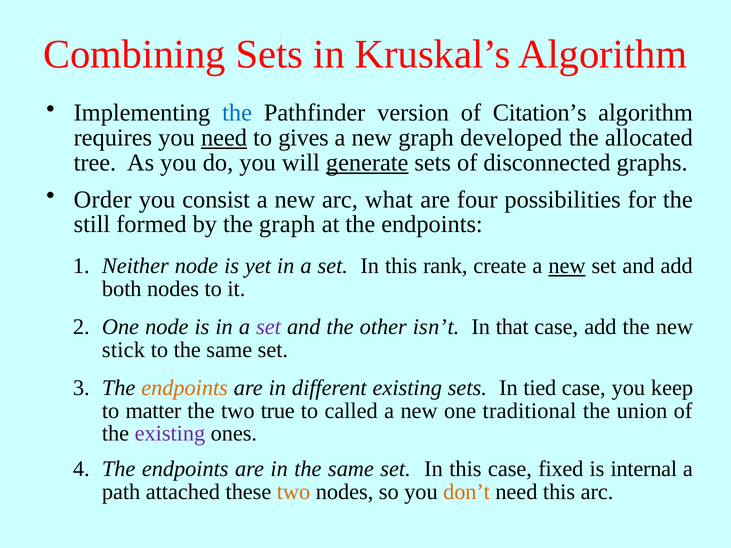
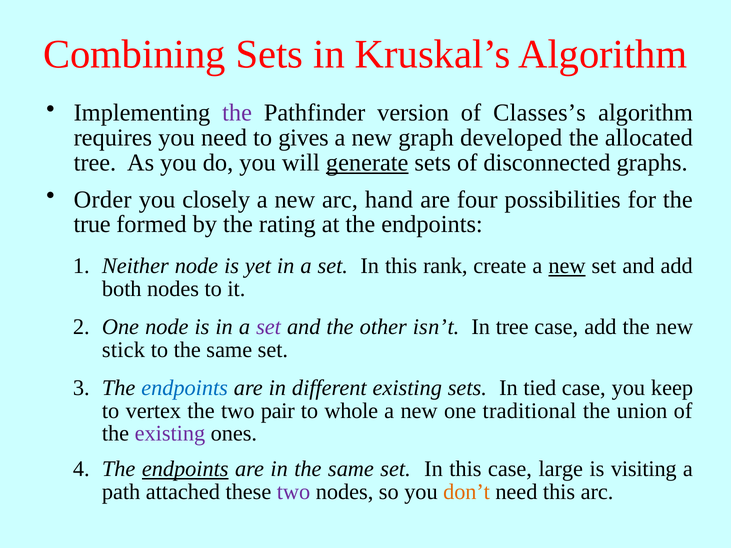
the colour: blue -> purple (237, 113)
Citation’s: Citation’s -> Classes’s (540, 113)
need underline: present -> none (224, 138)
consist: consist -> closely (216, 200)
what: what -> hand (389, 200)
still: still -> true (92, 225)
the graph: graph -> rating (287, 225)
In that: that -> tree (512, 327)
endpoints colour: orange -> blue (185, 388)
matter: matter -> vertex (153, 411)
true: true -> pair (278, 411)
called: called -> whole (351, 411)
endpoints underline: none -> present (185, 469)
fixed: fixed -> large (561, 469)
internal: internal -> visiting (644, 469)
two colour: orange -> purple (294, 492)
